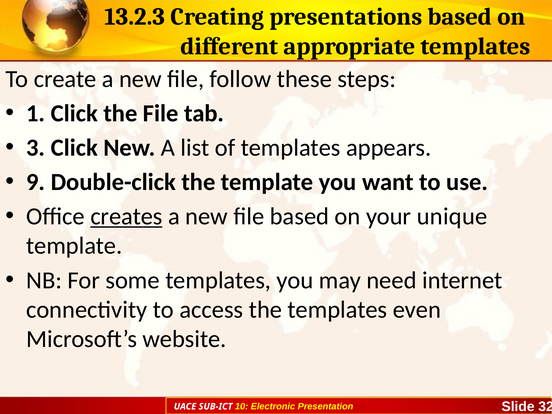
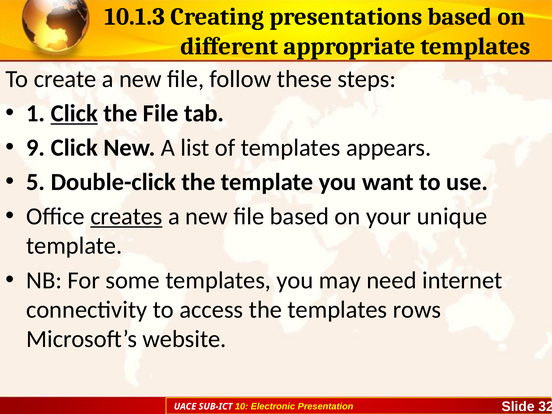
13.2.3: 13.2.3 -> 10.1.3 (135, 17)
Click underline: none -> present (74, 113)
3: 3 -> 9 (36, 148)
9: 9 -> 5 (36, 182)
even: even -> rows (417, 310)
